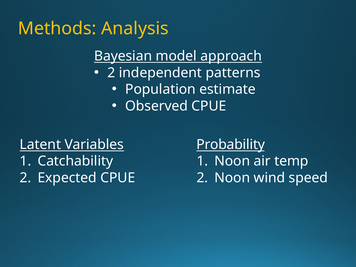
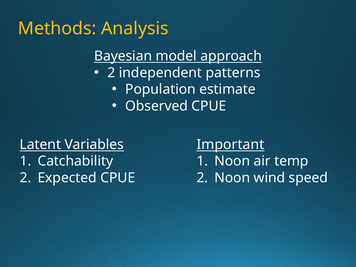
Probability: Probability -> Important (230, 145)
